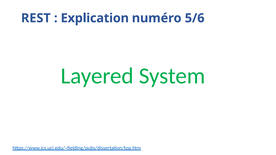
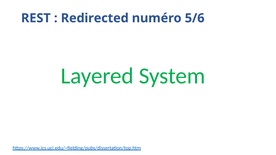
Explication: Explication -> Redirected (95, 18)
